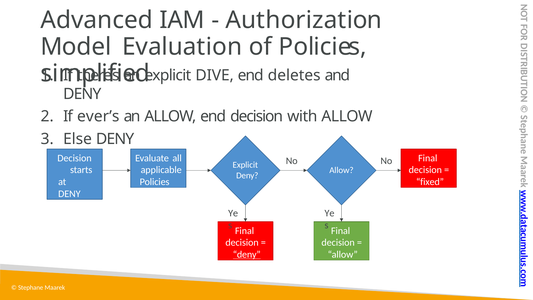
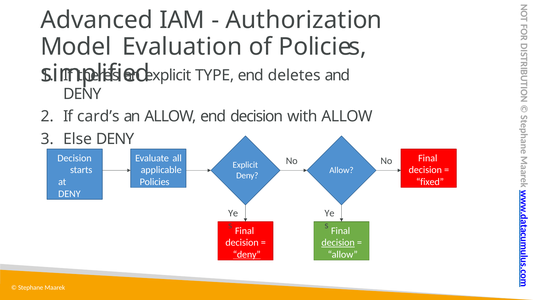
DIVE: DIVE -> TYPE (215, 75)
ever’s: ever’s -> card’s (98, 116)
decision underline: none -> present (338, 243)
